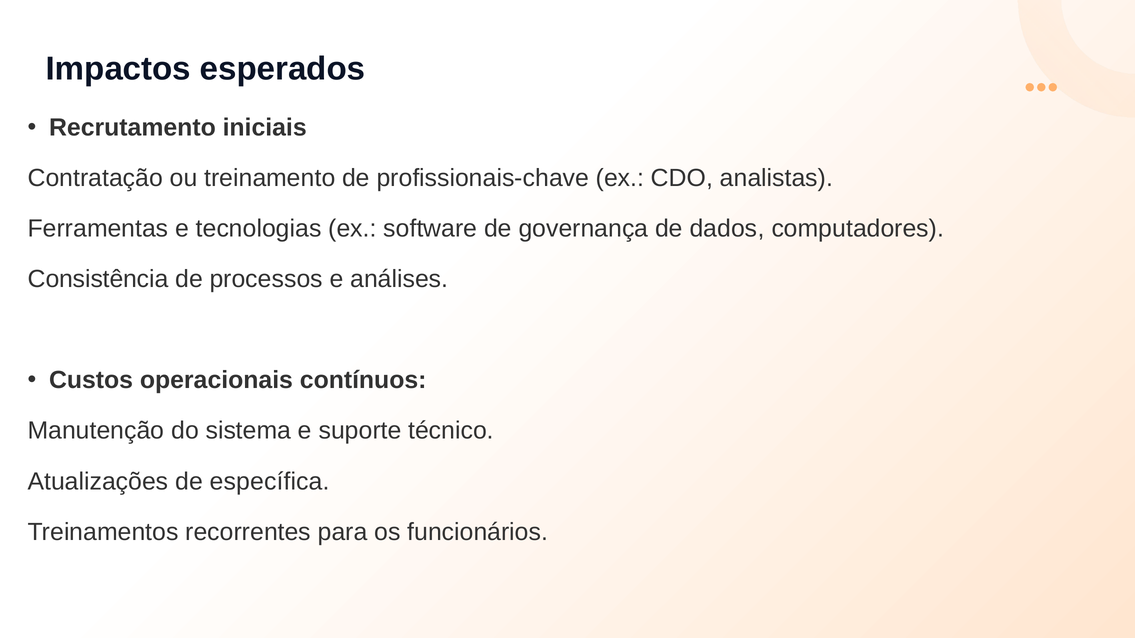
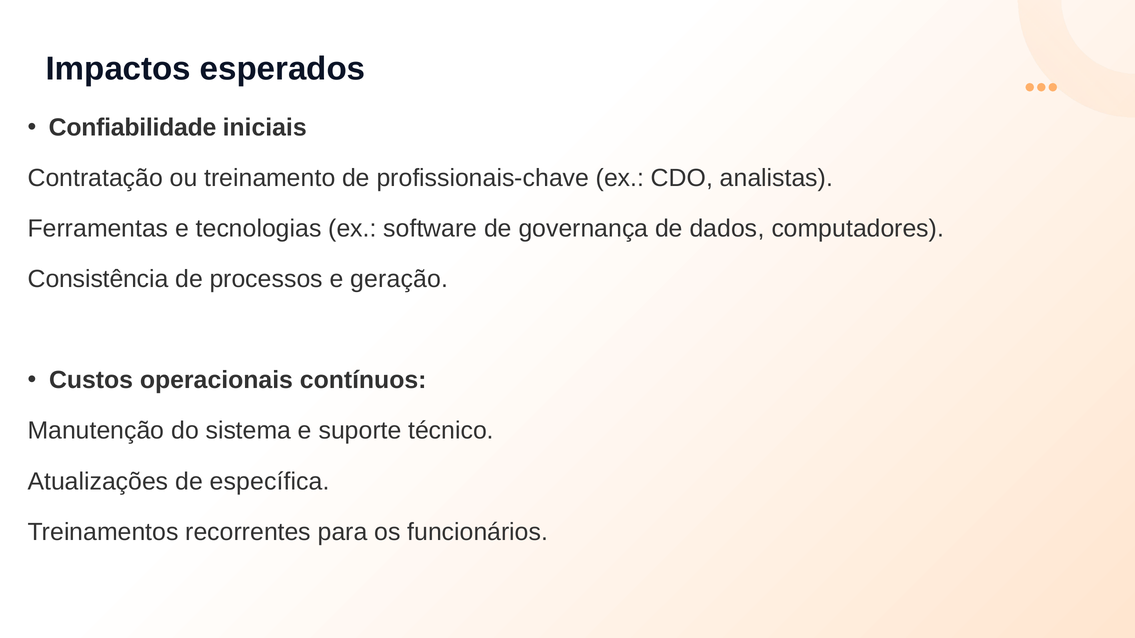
Recrutamento: Recrutamento -> Confiabilidade (133, 128)
análises: análises -> geração (399, 279)
